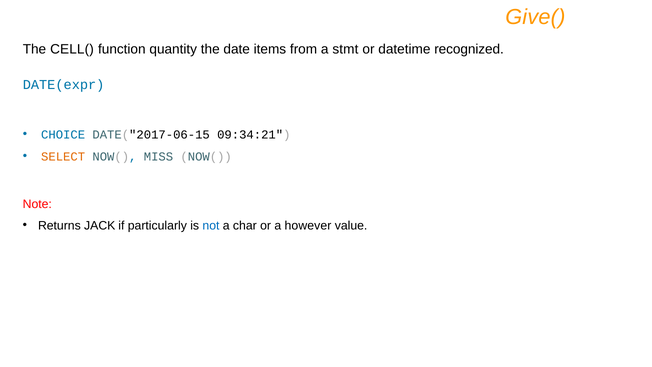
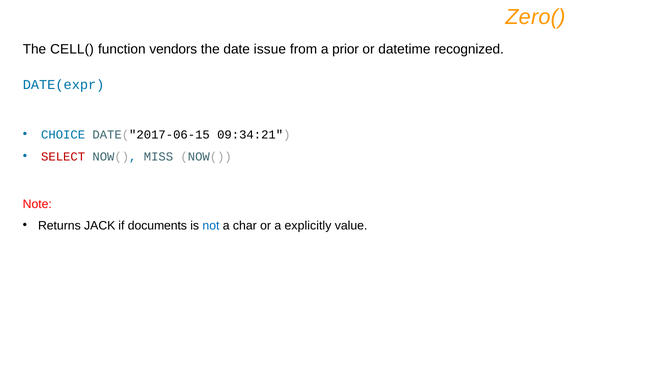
Give(: Give( -> Zero( (535, 17)
quantity: quantity -> vendors (173, 49)
items: items -> issue (270, 49)
stmt: stmt -> prior (346, 49)
SELECT colour: orange -> red (63, 156)
particularly: particularly -> documents (157, 225)
however: however -> explicitly (308, 225)
